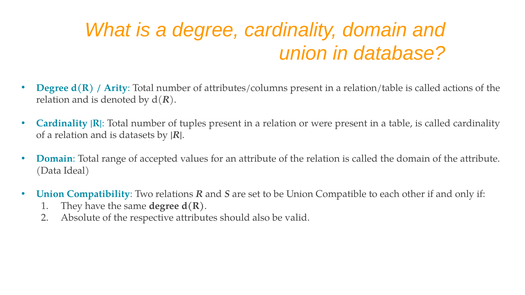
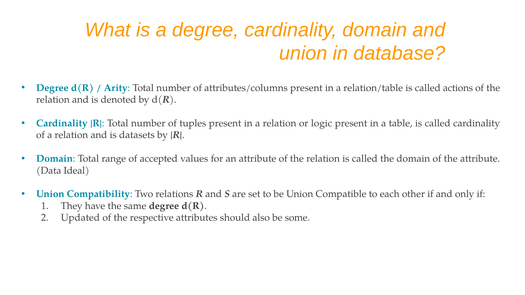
were: were -> logic (322, 123)
Absolute: Absolute -> Updated (80, 218)
valid: valid -> some (297, 218)
